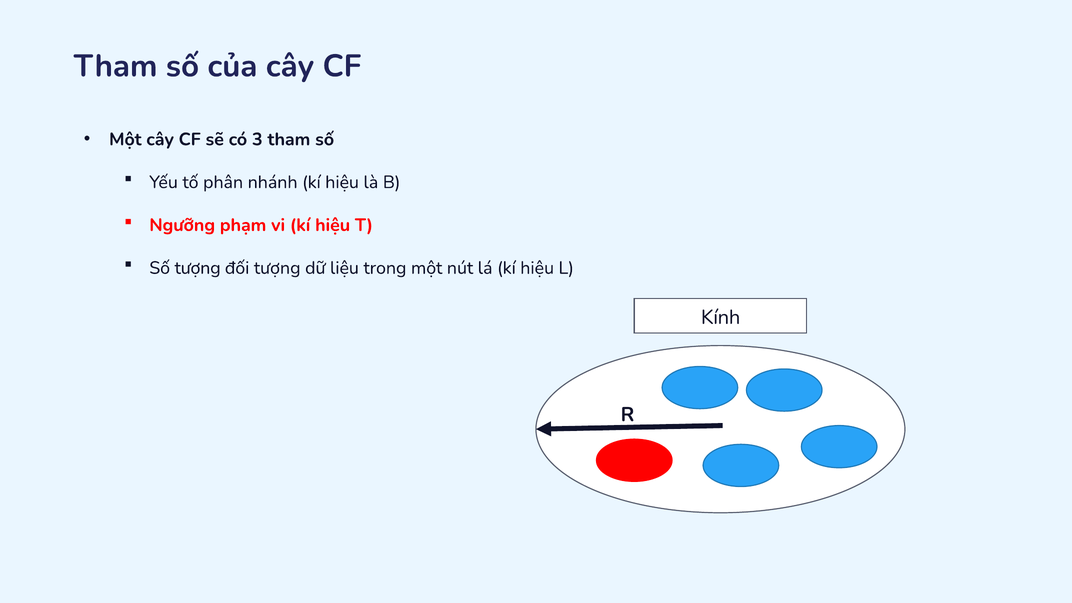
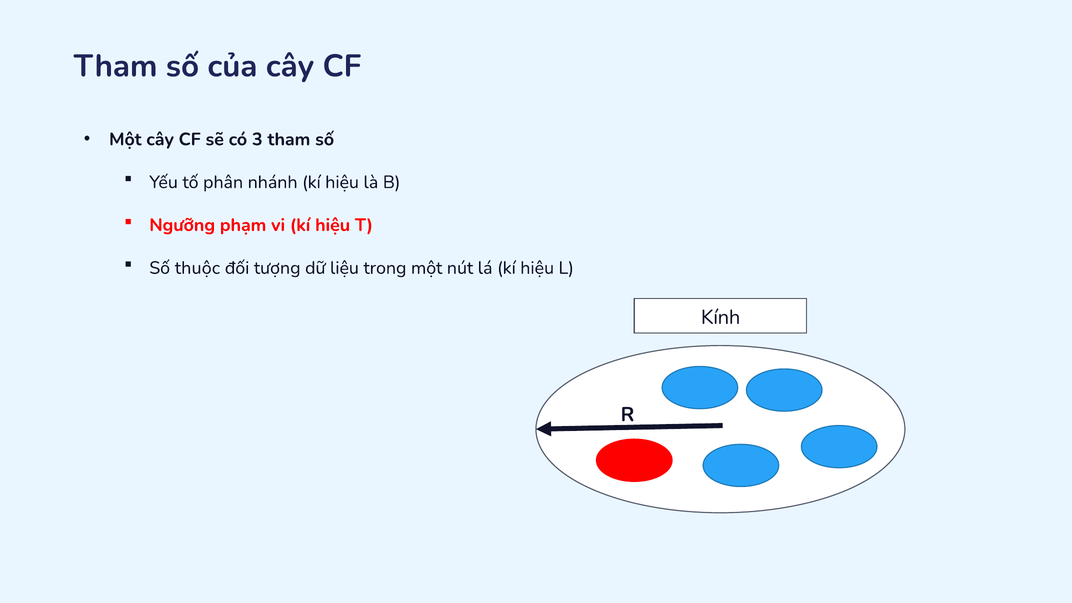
Số tượng: tượng -> thuộc (197, 268)
